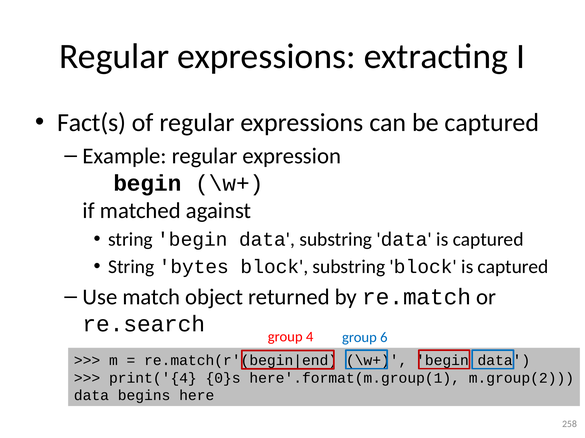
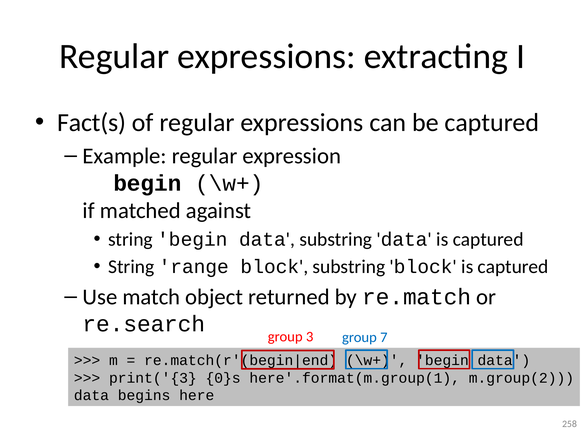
bytes: bytes -> range (194, 267)
4: 4 -> 3 (310, 337)
6: 6 -> 7 (384, 338)
print('{4: print('{4 -> print('{3 (153, 379)
